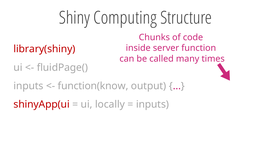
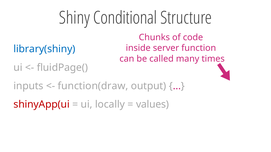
Computing: Computing -> Conditional (125, 18)
library(shiny colour: red -> blue (44, 49)
function(know: function(know -> function(draw (93, 86)
inputs: inputs -> values (152, 105)
